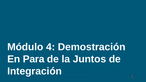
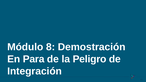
4: 4 -> 8 (51, 47)
Juntos: Juntos -> Peligro (90, 59)
